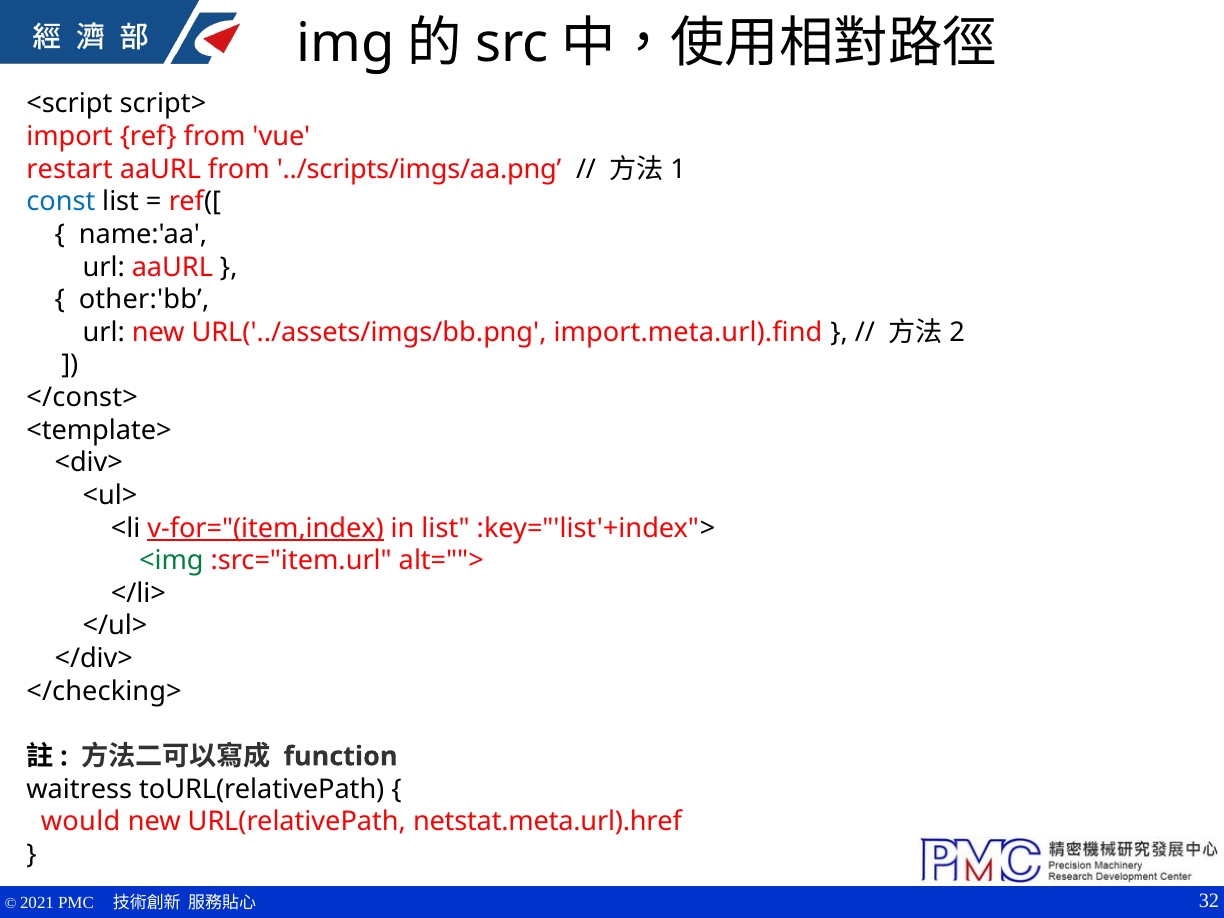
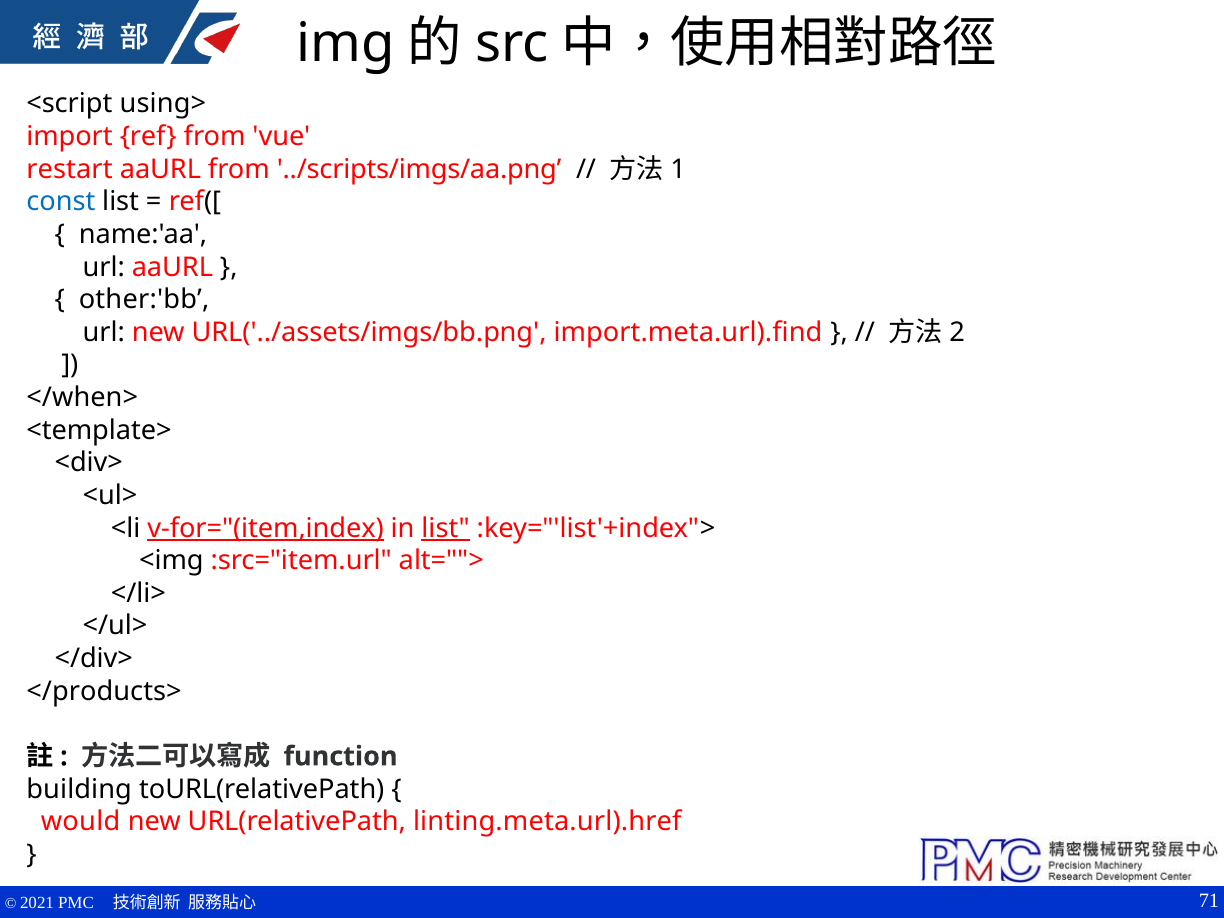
script>: script> -> using> (163, 104)
</const>: </const> -> </when> (82, 398)
list underline: none -> present (446, 528)
<img colour: green -> black (171, 561)
</checking>: </checking> -> </products> (104, 691)
waitress: waitress -> building (79, 789)
netstat.meta.url).href: netstat.meta.url).href -> linting.meta.url).href (547, 822)
32: 32 -> 71 (1209, 901)
